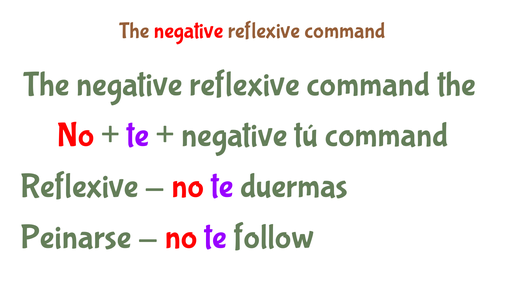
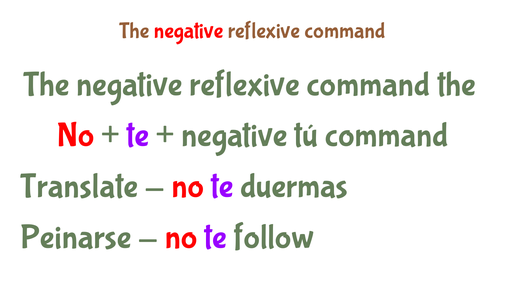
Reflexive: Reflexive -> Translate (79, 185)
